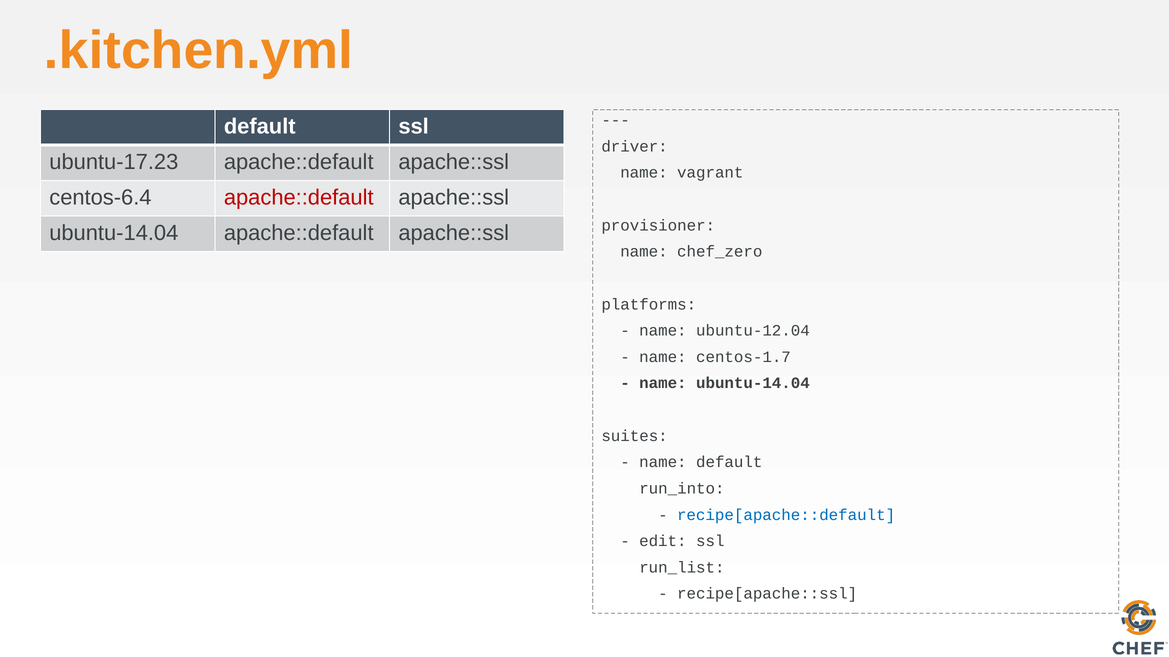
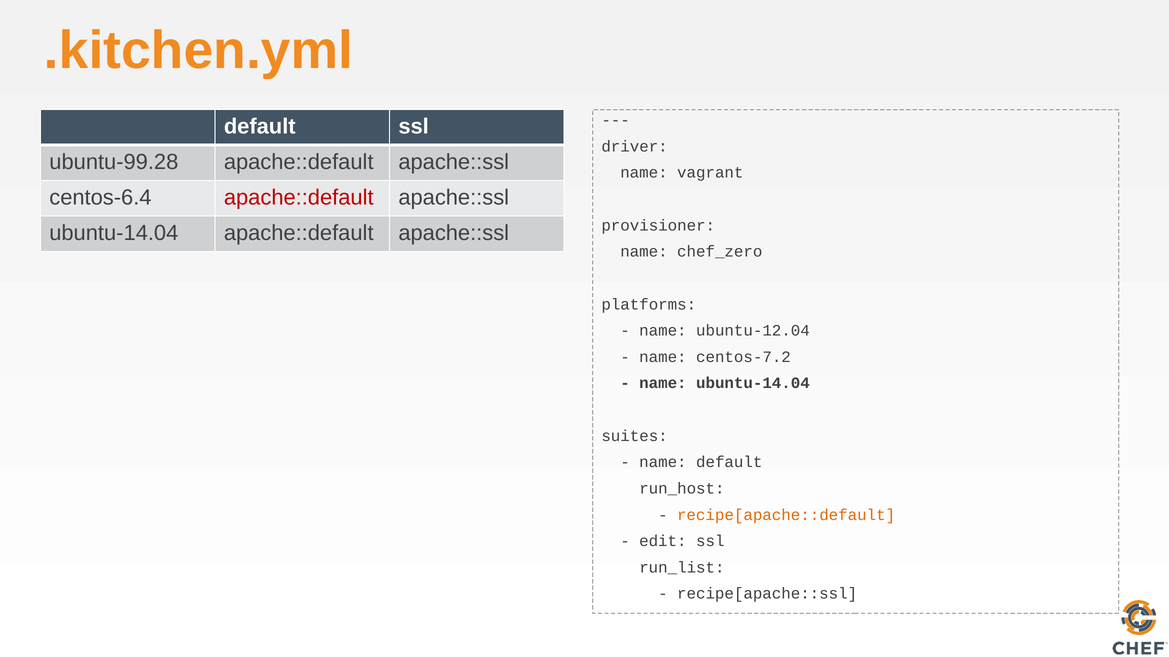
ubuntu-17.23: ubuntu-17.23 -> ubuntu-99.28 (114, 162)
centos-1.7: centos-1.7 -> centos-7.2 (743, 357)
run_into: run_into -> run_host (682, 489)
recipe[apache::default colour: blue -> orange (786, 515)
